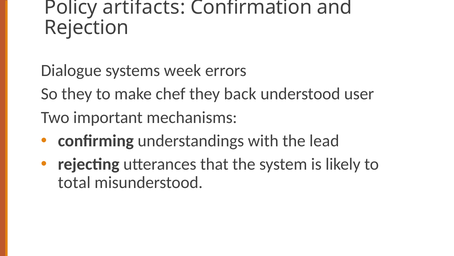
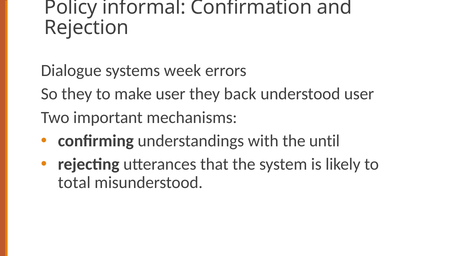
artifacts: artifacts -> informal (144, 7)
make chef: chef -> user (171, 94)
lead: lead -> until (324, 140)
